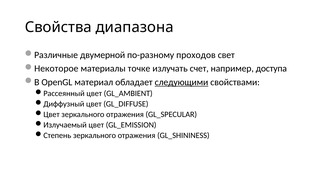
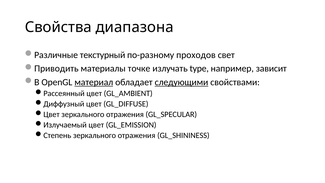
двумерной: двумерной -> текстурный (103, 55)
Некоторое: Некоторое -> Приводить (56, 69)
счет: счет -> type (199, 69)
доступа: доступа -> зависит (271, 69)
материал underline: none -> present (94, 82)
